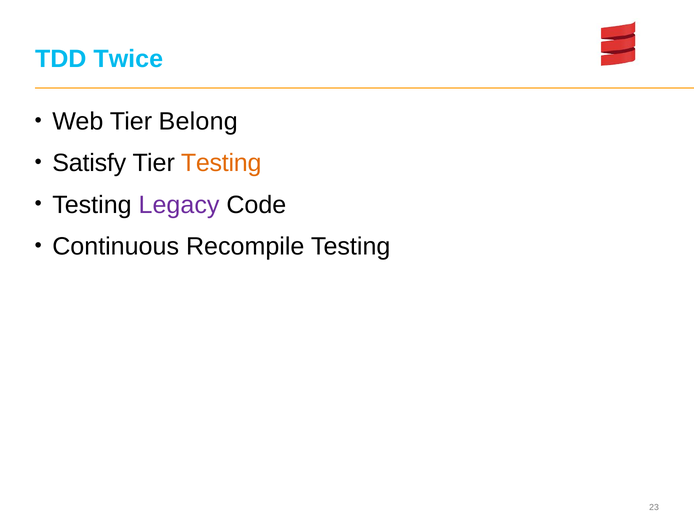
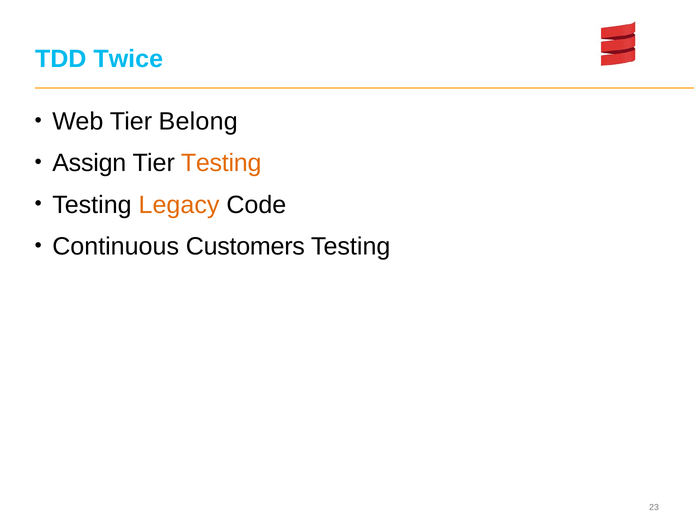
Satisfy: Satisfy -> Assign (89, 163)
Legacy colour: purple -> orange (179, 205)
Recompile: Recompile -> Customers (245, 247)
